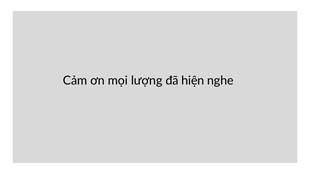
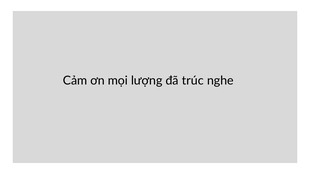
hiện: hiện -> trúc (193, 81)
